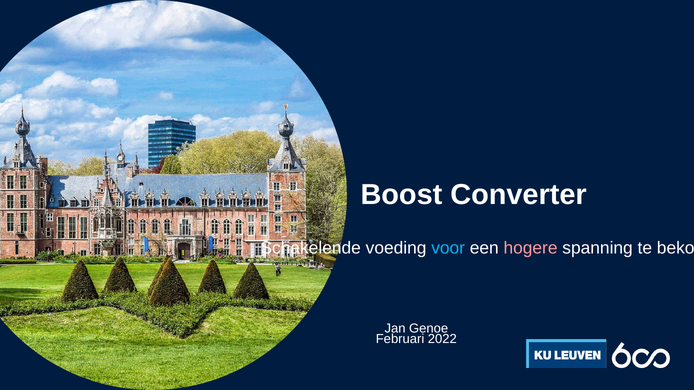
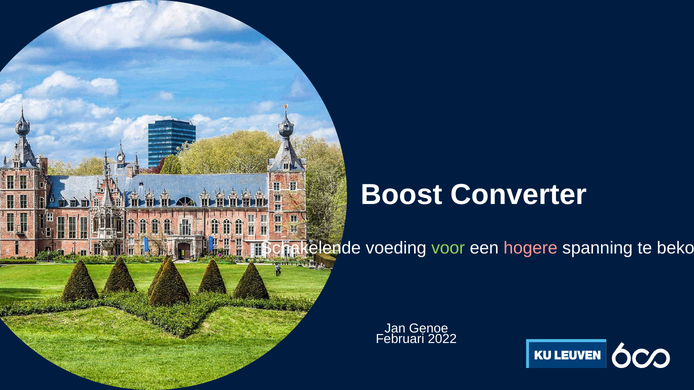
voor colour: light blue -> light green (448, 248)
